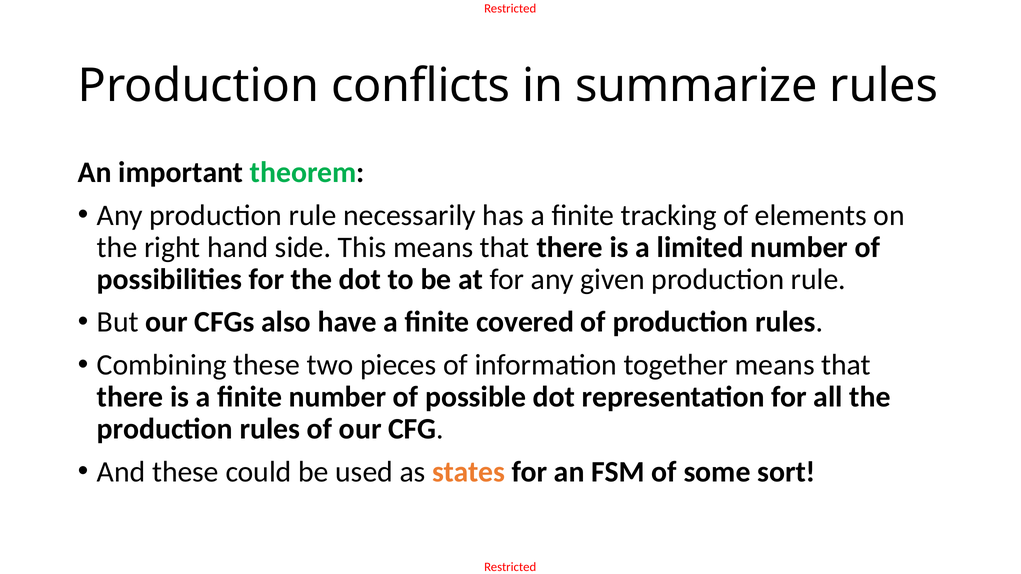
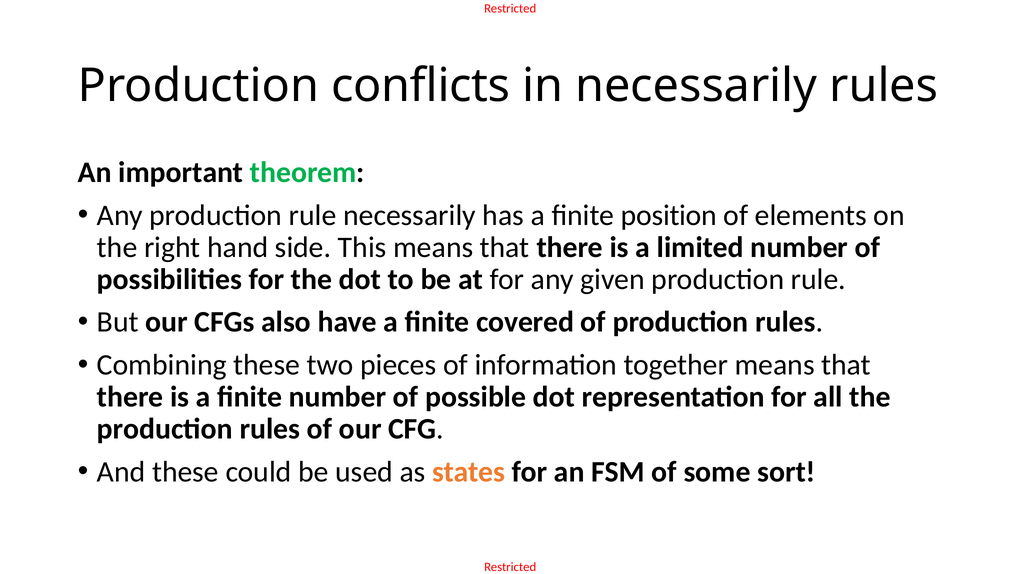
in summarize: summarize -> necessarily (696, 86)
tracking: tracking -> position (669, 215)
